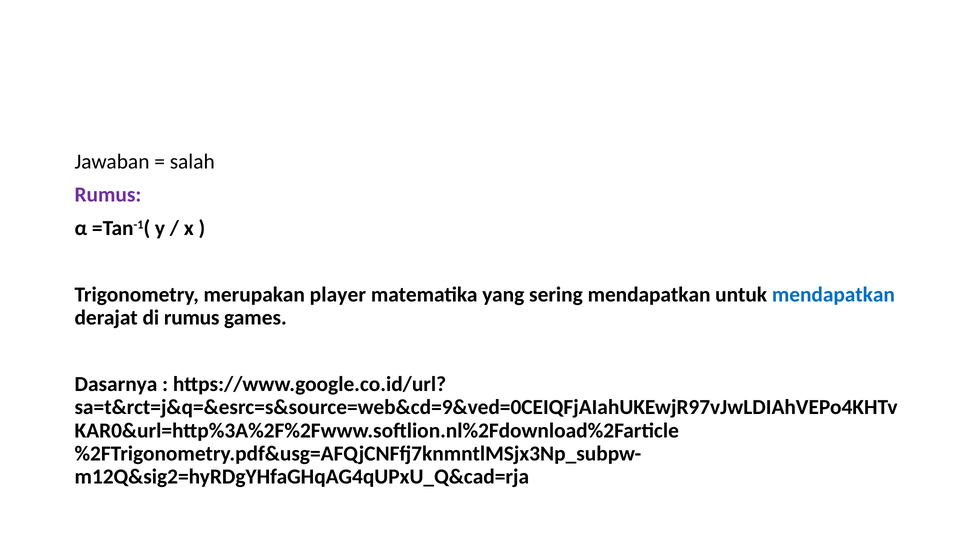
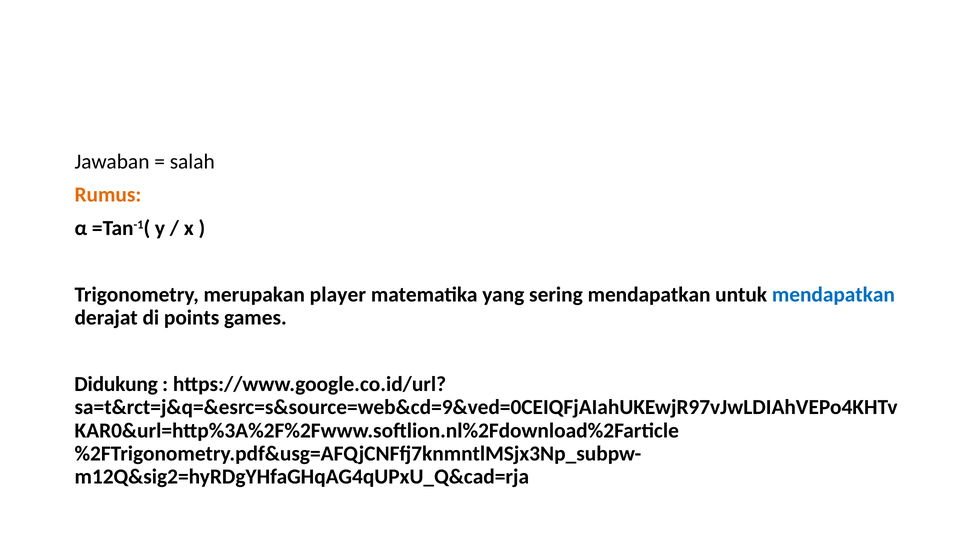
Rumus colour: purple -> orange (108, 195)
di rumus: rumus -> points (192, 318)
Dasarnya: Dasarnya -> Didukung (116, 384)
